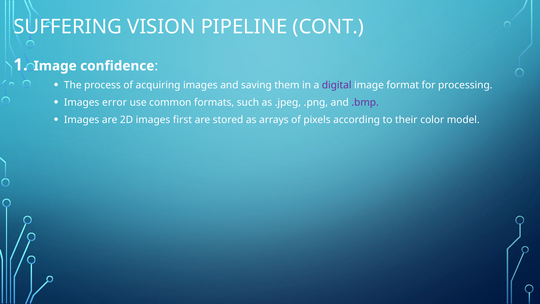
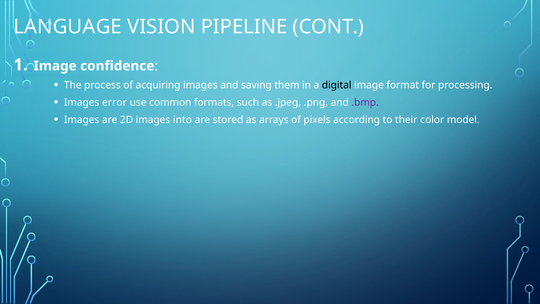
SUFFERING: SUFFERING -> LANGUAGE (68, 27)
digital colour: purple -> black (337, 85)
first: first -> into (182, 120)
